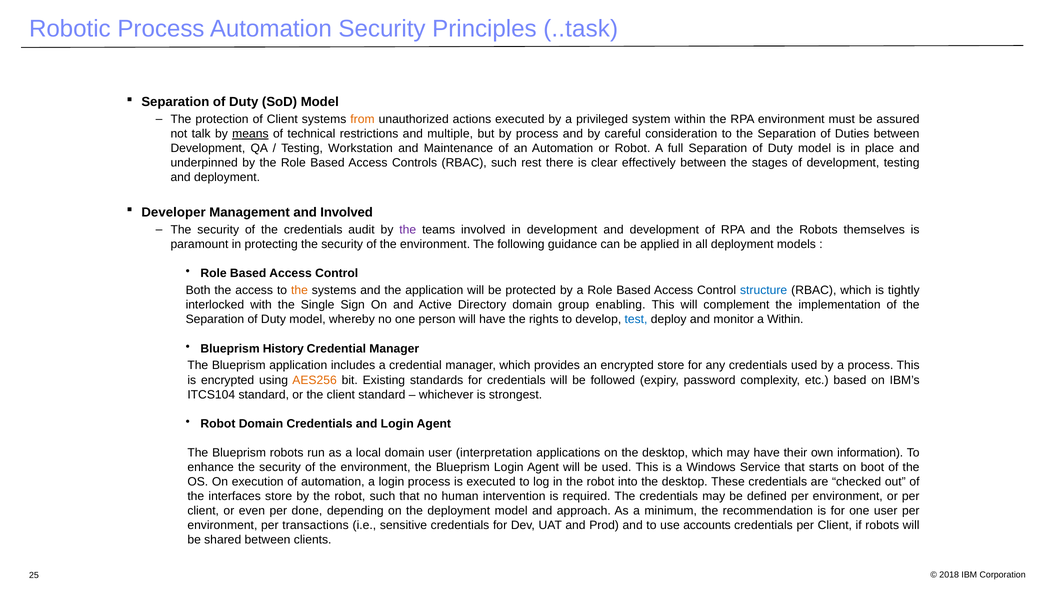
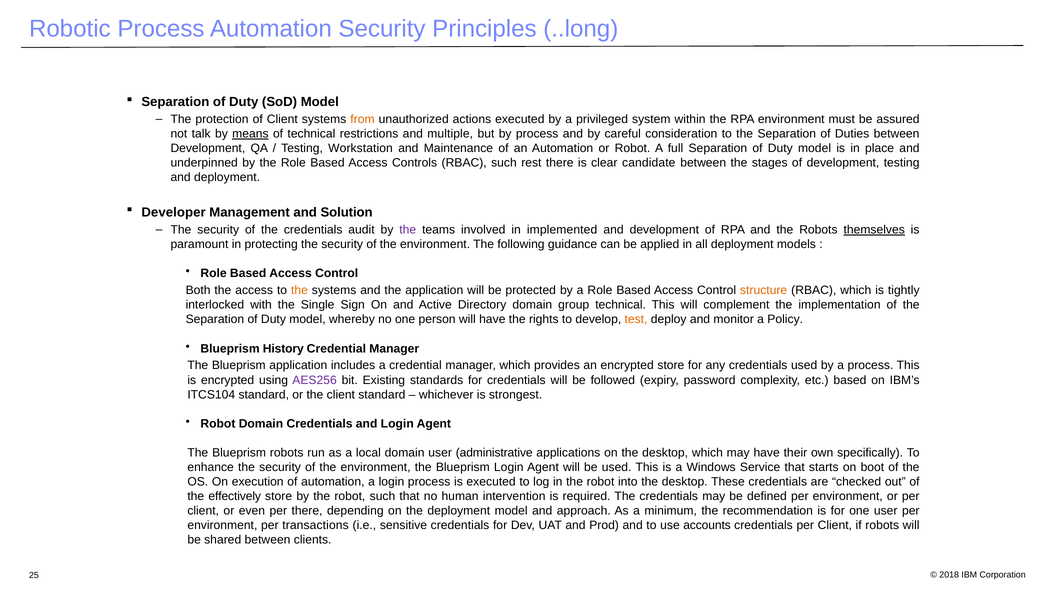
..task: ..task -> ..long (581, 29)
effectively: effectively -> candidate (649, 163)
and Involved: Involved -> Solution (347, 212)
in development: development -> implemented (562, 230)
themselves underline: none -> present (874, 230)
structure colour: blue -> orange (764, 291)
group enabling: enabling -> technical (621, 305)
test colour: blue -> orange (636, 320)
a Within: Within -> Policy (785, 320)
AES256 colour: orange -> purple (315, 380)
interpretation: interpretation -> administrative (494, 453)
information: information -> specifically (870, 453)
interfaces: interfaces -> effectively (235, 497)
per done: done -> there (307, 511)
